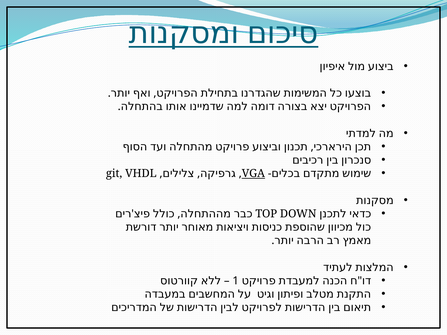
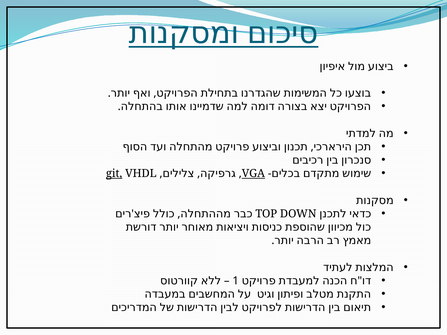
git underline: none -> present (114, 174)
